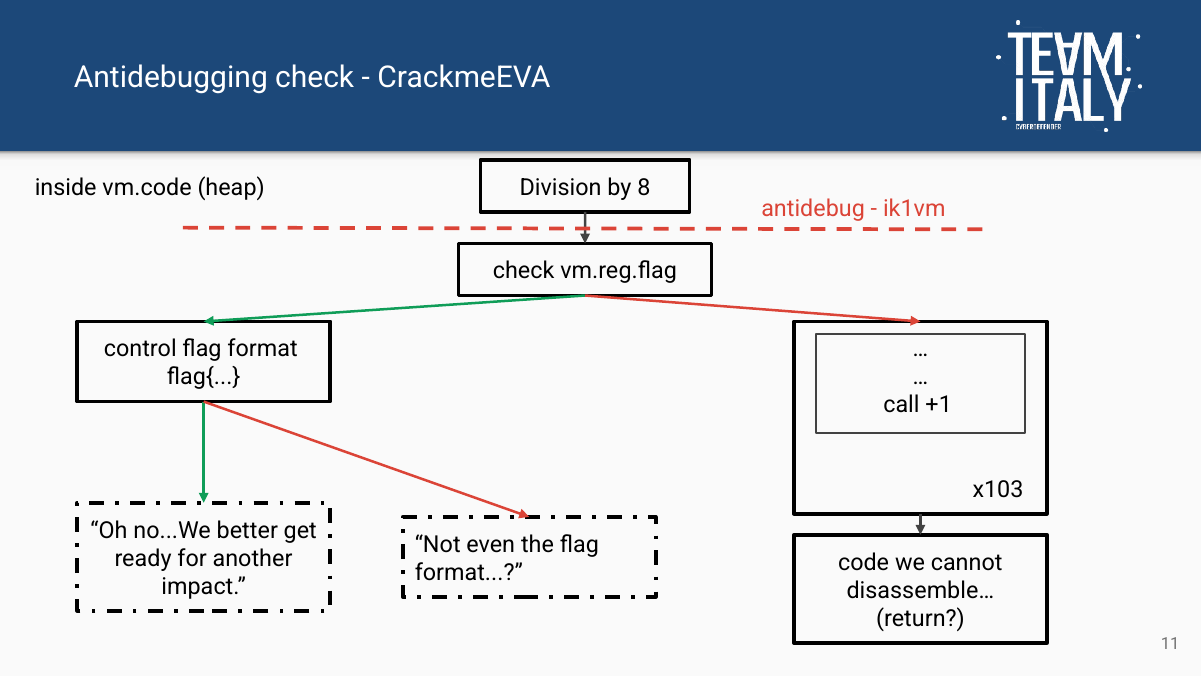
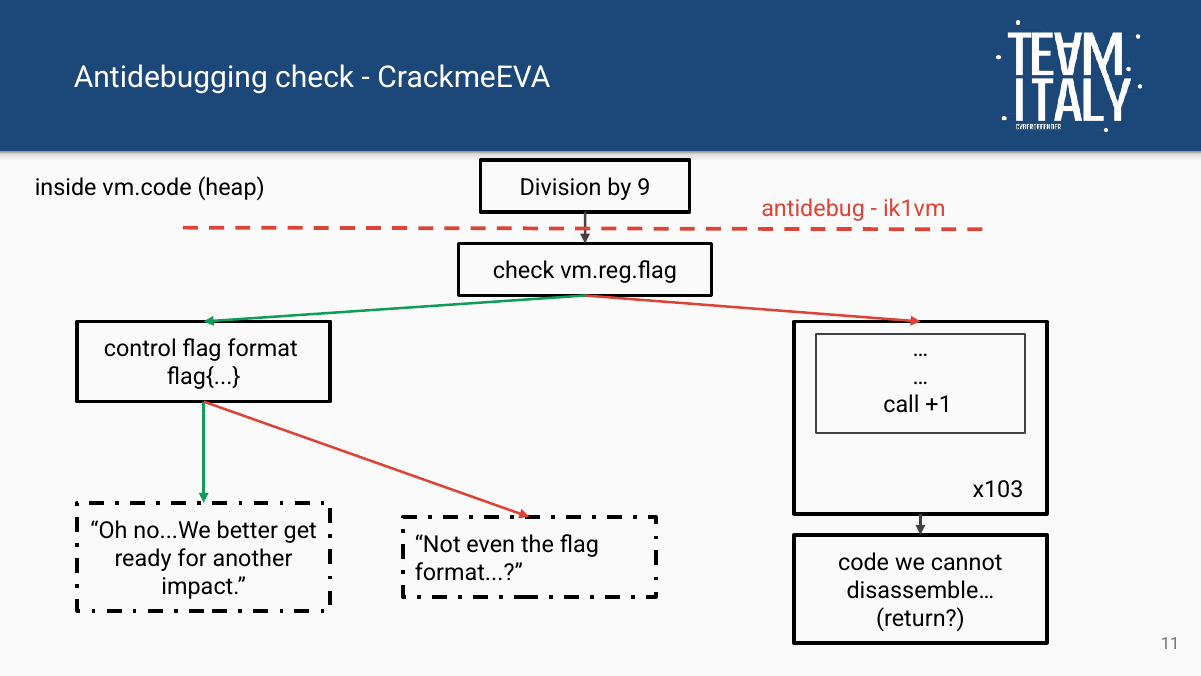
8: 8 -> 9 (644, 187)
